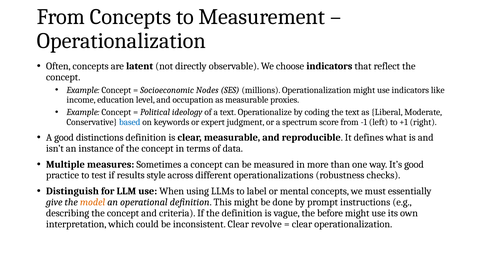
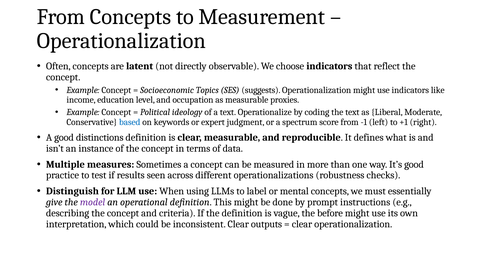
Nodes: Nodes -> Topics (207, 90)
millions: millions -> suggests (261, 90)
style: style -> seen (156, 175)
model colour: orange -> purple (93, 202)
revolve: revolve -> outputs (266, 224)
